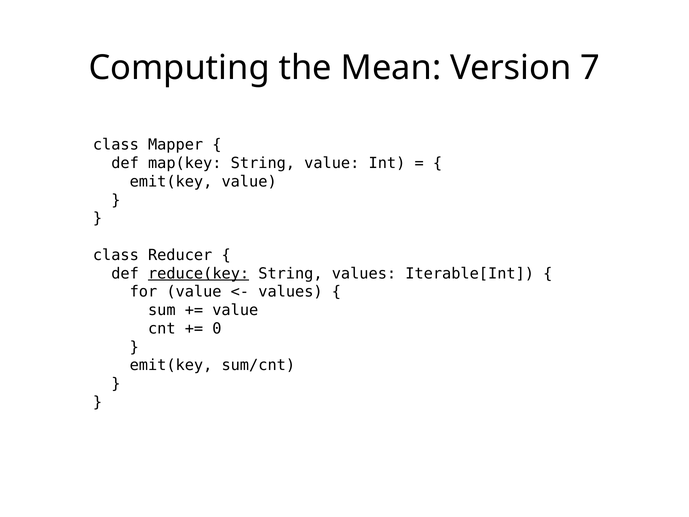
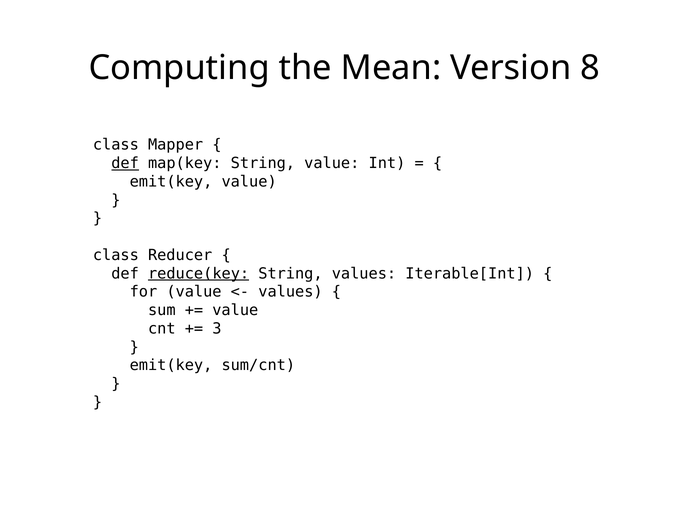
7: 7 -> 8 (590, 68)
def underline: none -> present (125, 163)
0: 0 -> 3 (217, 329)
